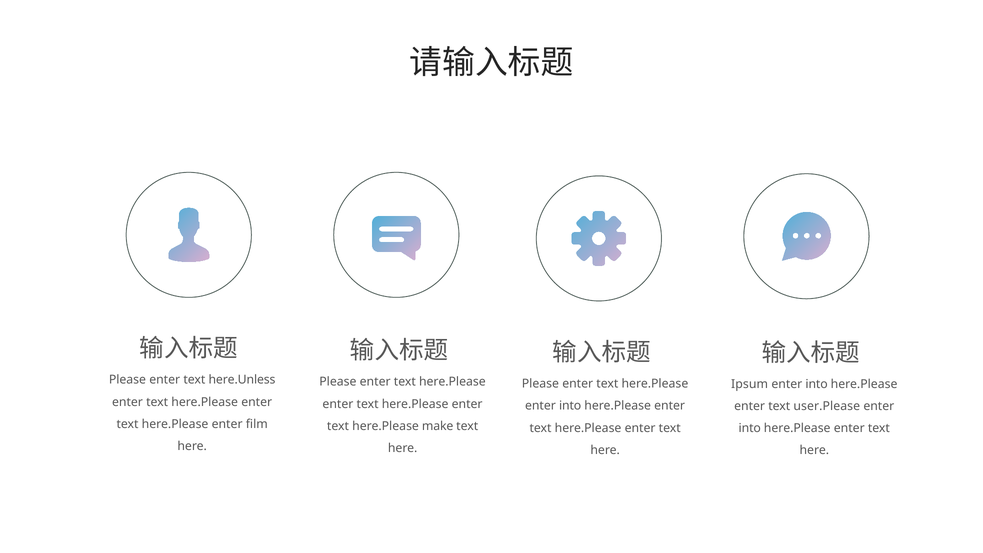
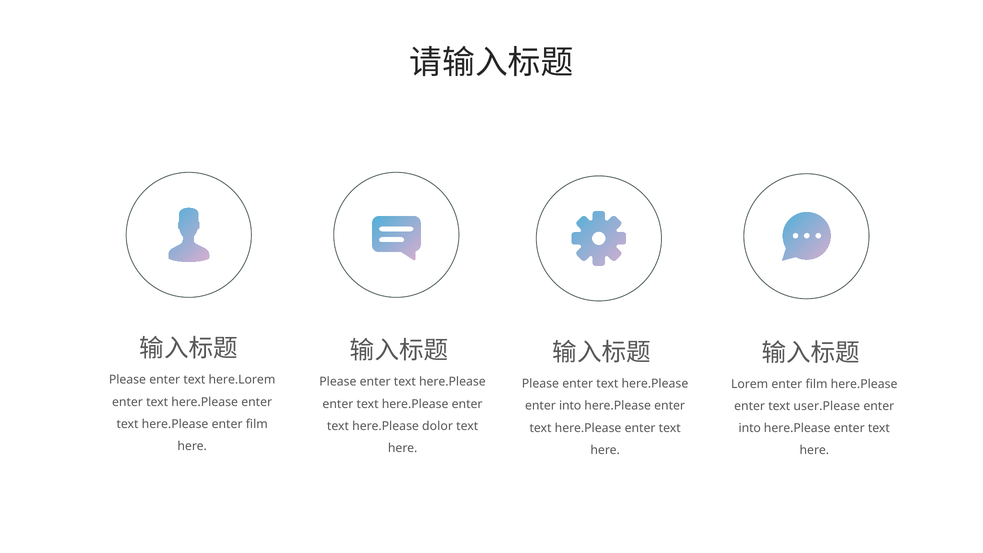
here.Unless: here.Unless -> here.Lorem (242, 380)
Ipsum: Ipsum -> Lorem (750, 384)
into: into -> film (817, 384)
make: make -> dolor (438, 426)
